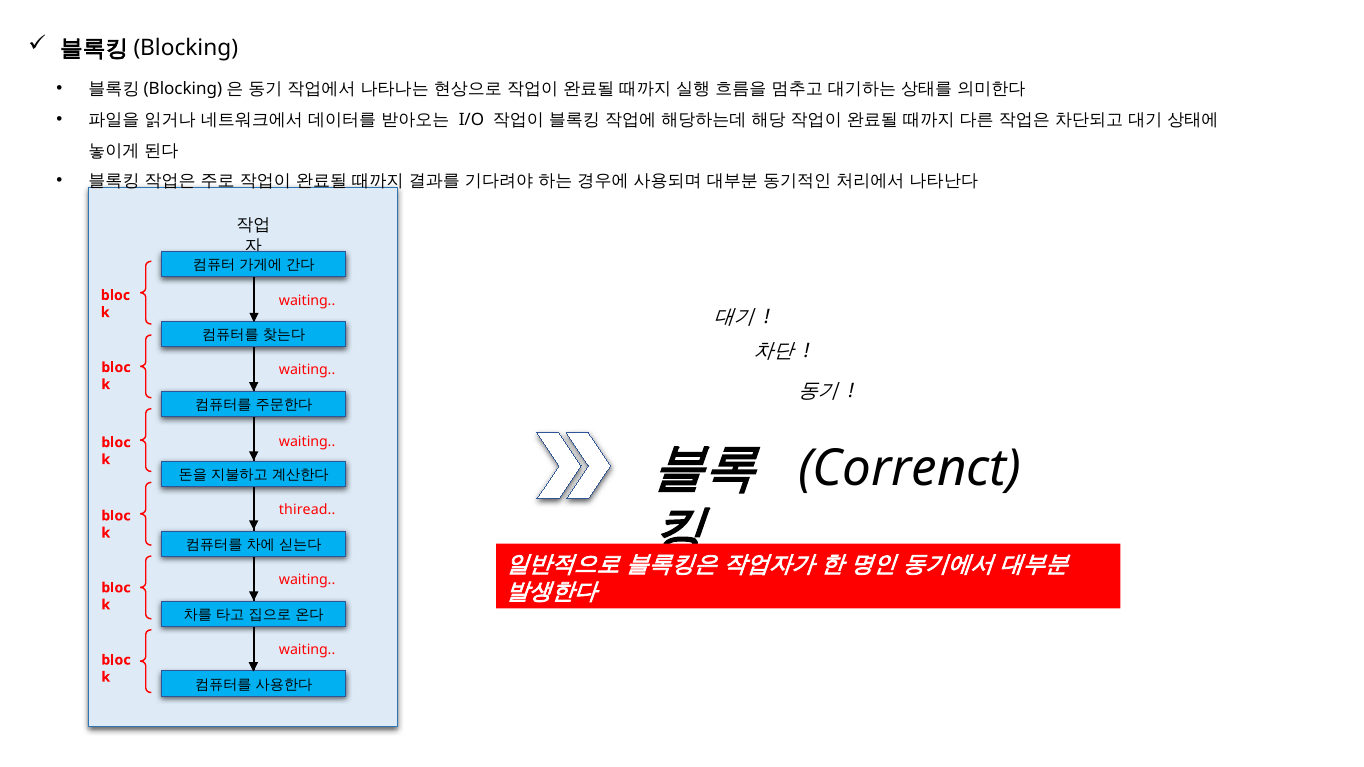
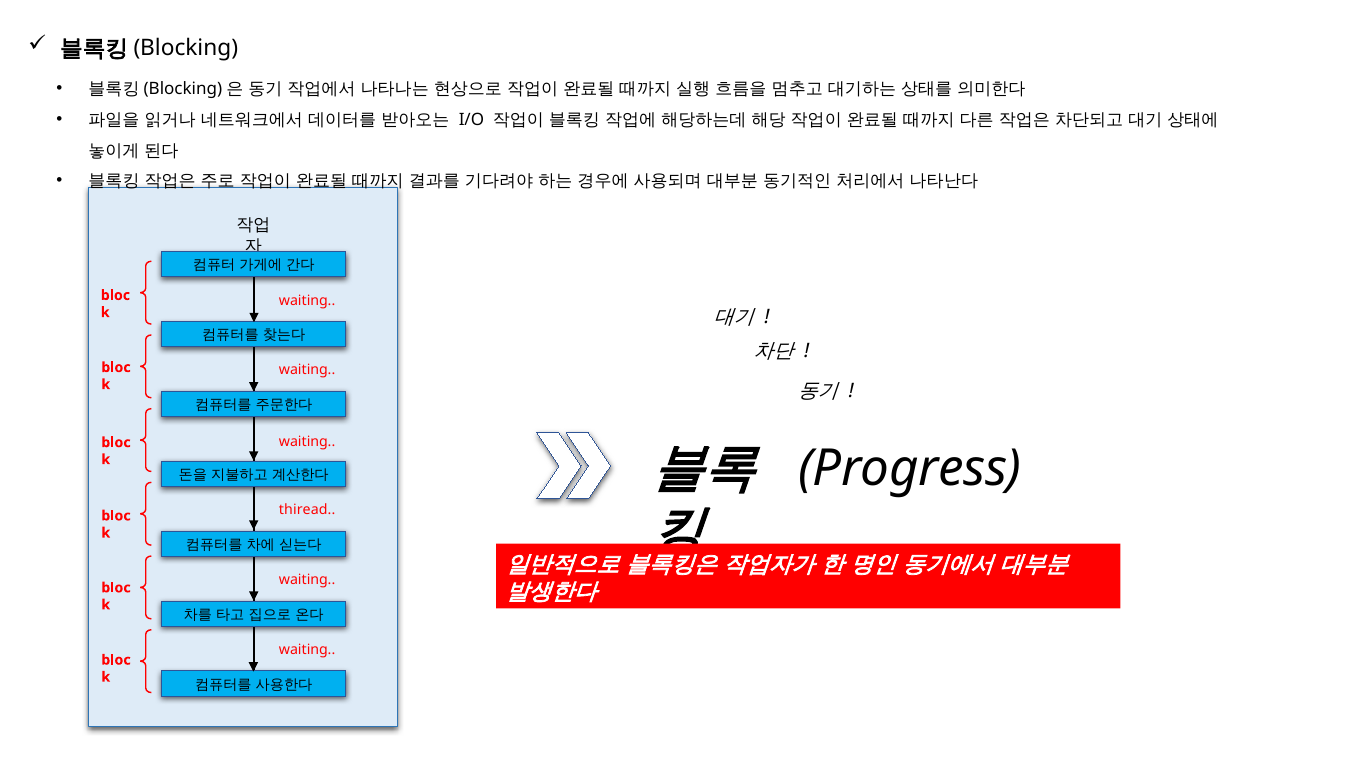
Correnct: Correnct -> Progress (910, 468)
